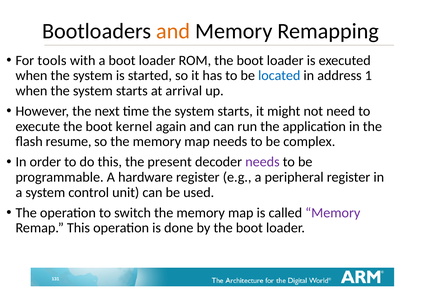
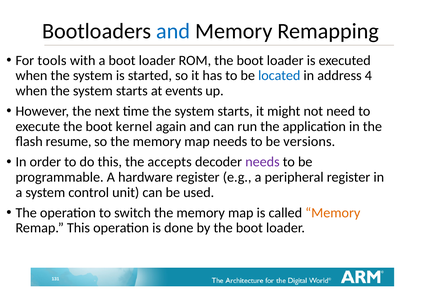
and colour: orange -> blue (173, 31)
1: 1 -> 4 (368, 76)
arrival: arrival -> events (184, 91)
complex: complex -> versions (309, 142)
present: present -> accepts (170, 162)
Memory colour: purple -> orange (333, 213)
